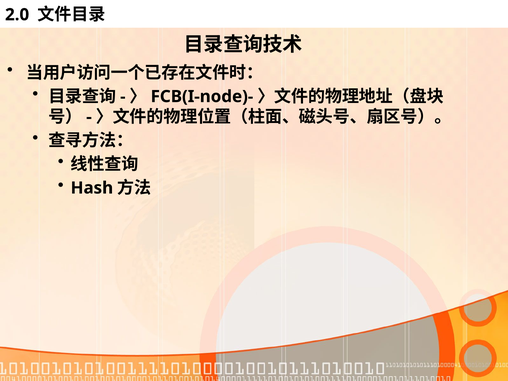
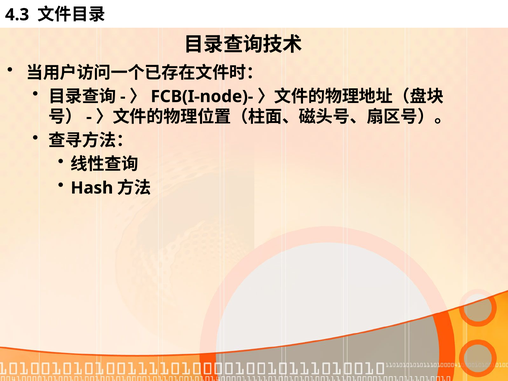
2.0: 2.0 -> 4.3 (17, 15)
